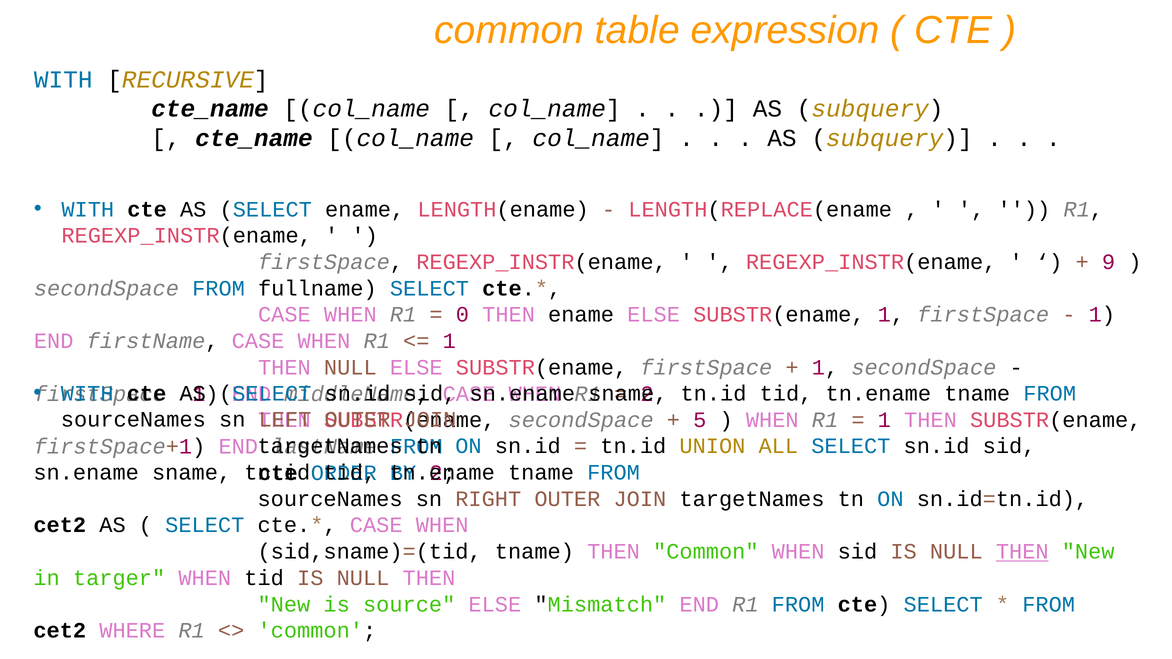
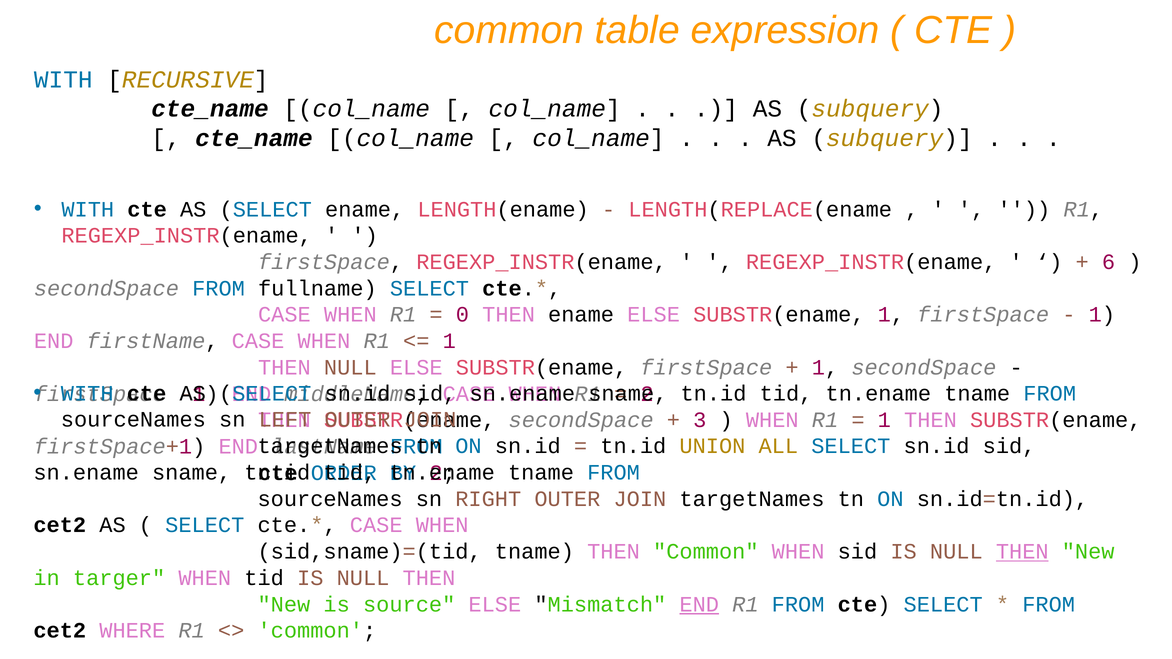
9: 9 -> 6 (1108, 262)
5: 5 -> 3 (700, 420)
END underline: none -> present (699, 604)
